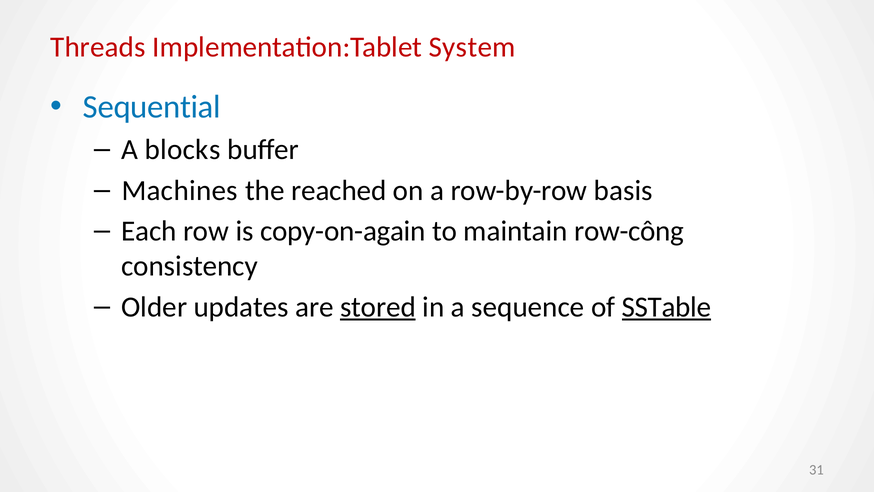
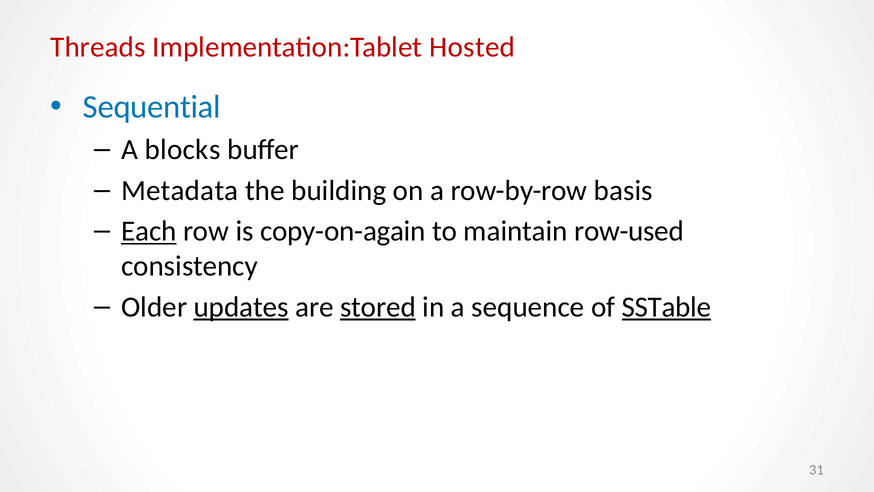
System: System -> Hosted (472, 47)
Machines: Machines -> Metadata (180, 190)
reached: reached -> building (339, 190)
Each underline: none -> present (149, 231)
row-công: row-công -> row-used (629, 231)
updates underline: none -> present (241, 307)
